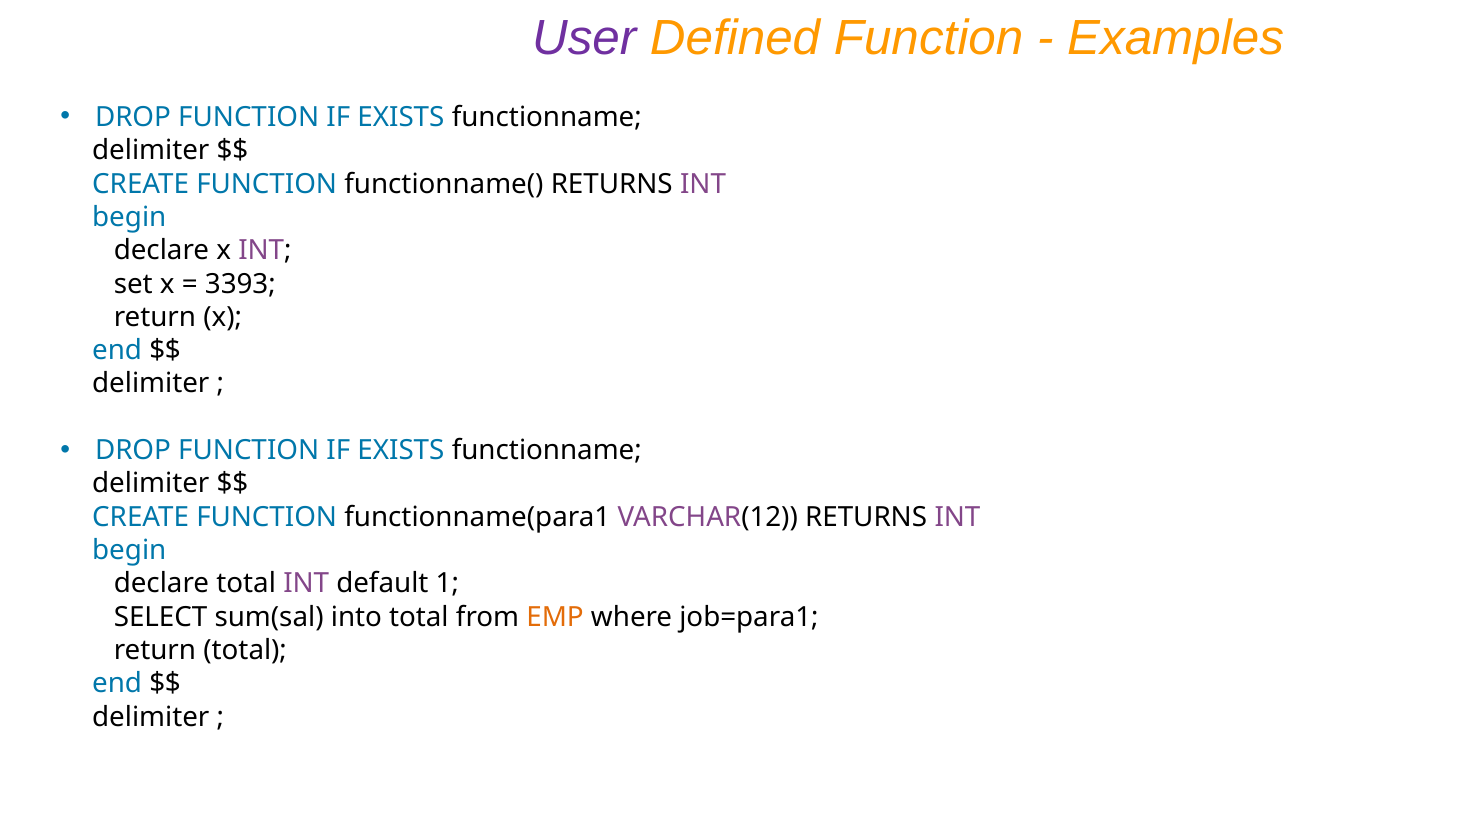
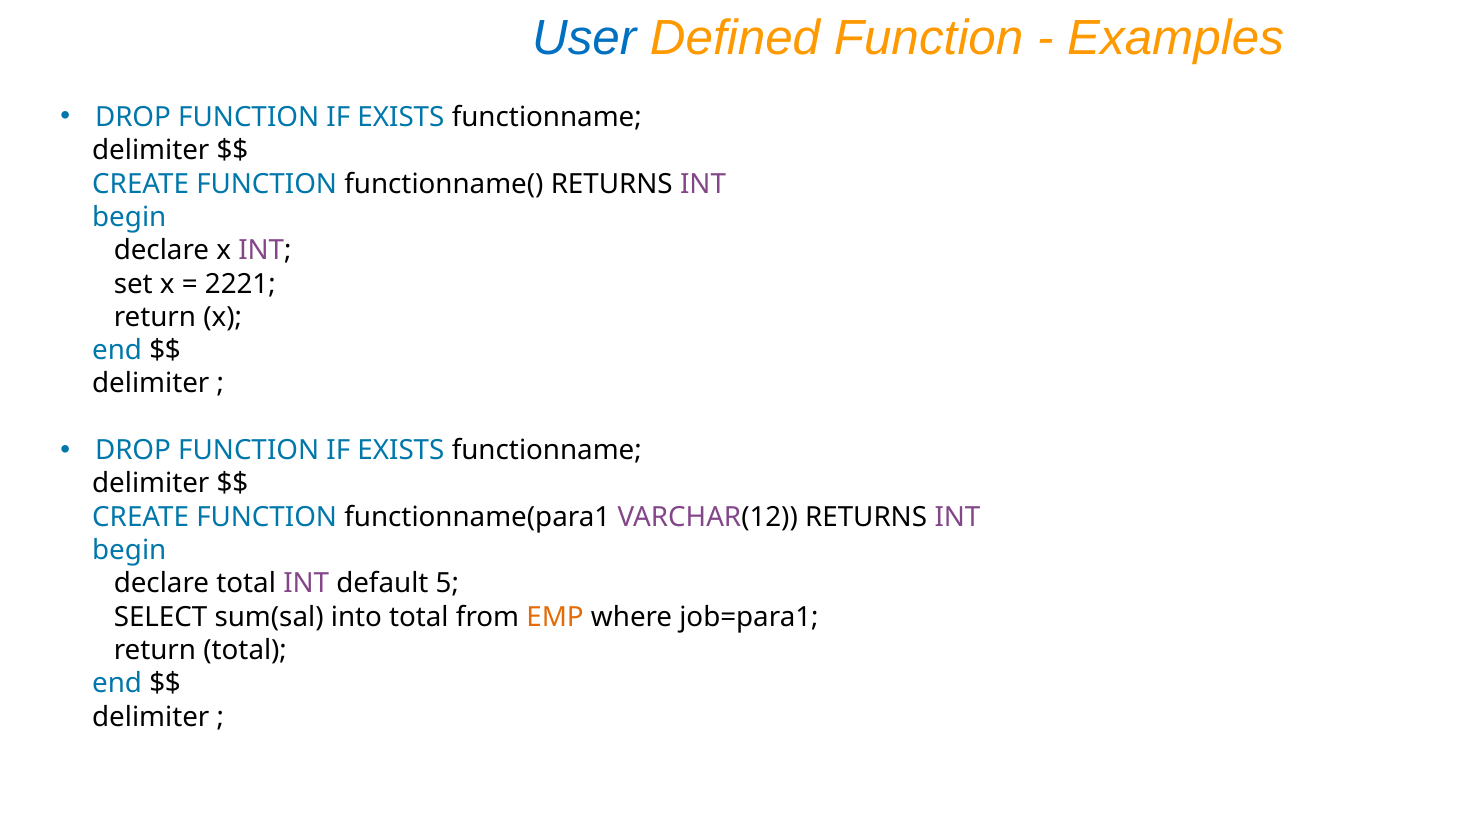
User colour: purple -> blue (584, 39)
3393: 3393 -> 2221 (240, 284)
1: 1 -> 5 (447, 584)
